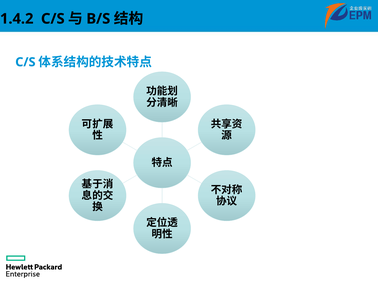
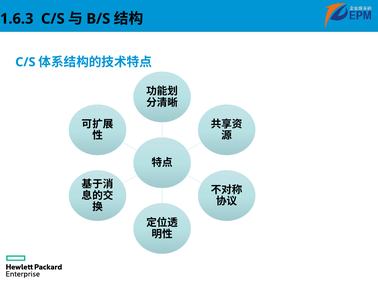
1.4.2: 1.4.2 -> 1.6.3 (17, 19)
